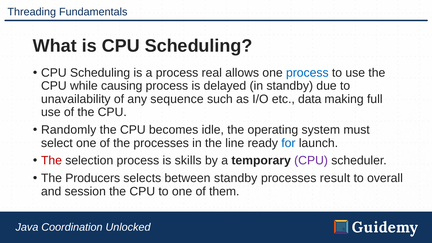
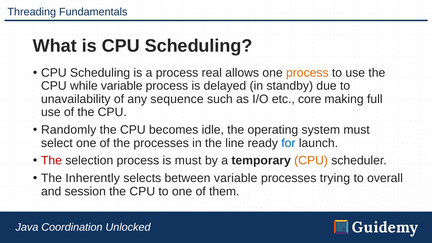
process colour: blue -> orange (307, 73)
while causing: causing -> variable (122, 86)
data: data -> core (310, 99)
is skills: skills -> must (188, 161)
CPU colour: purple -> orange (311, 161)
Producers: Producers -> Inherently (93, 178)
between standby: standby -> variable (236, 178)
result: result -> trying (335, 178)
